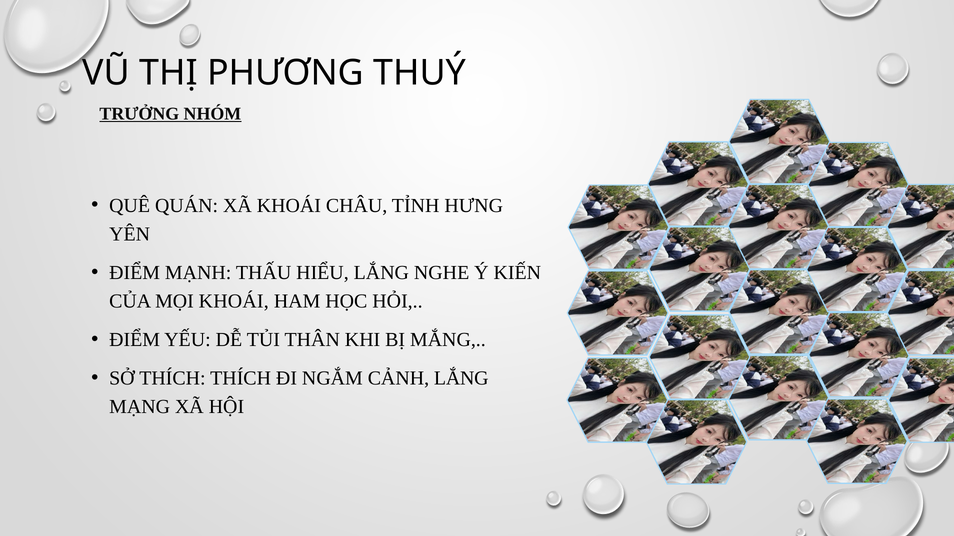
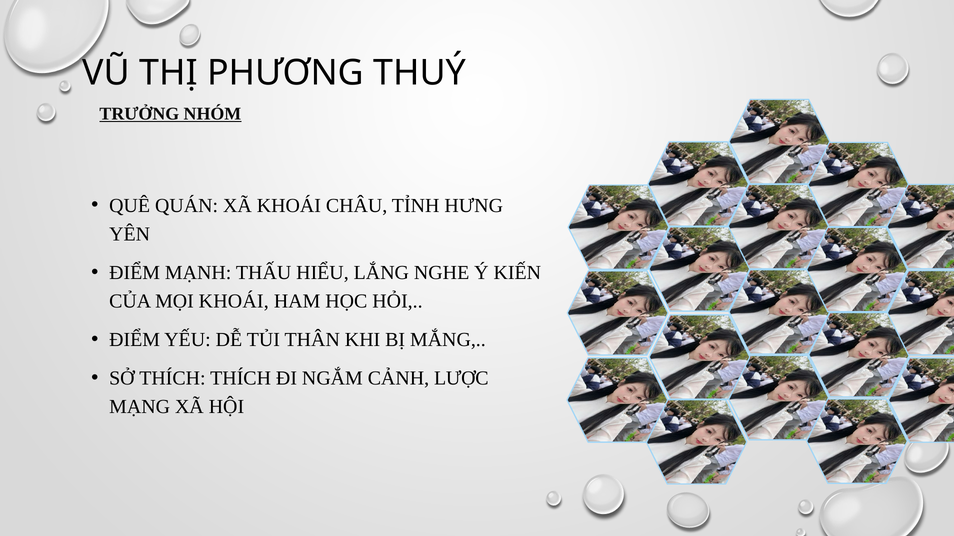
CẢNH LẮNG: LẮNG -> LƯỢC (461, 379)
